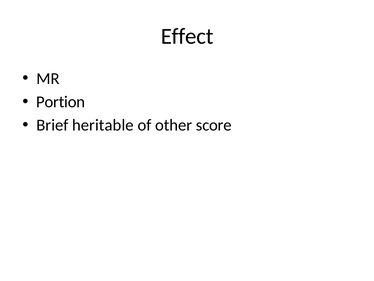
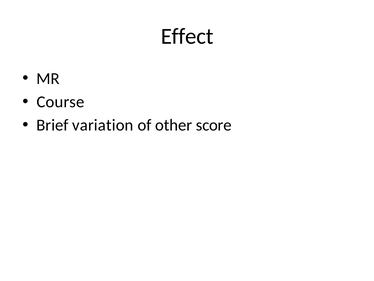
Portion: Portion -> Course (61, 102)
heritable: heritable -> variation (103, 125)
